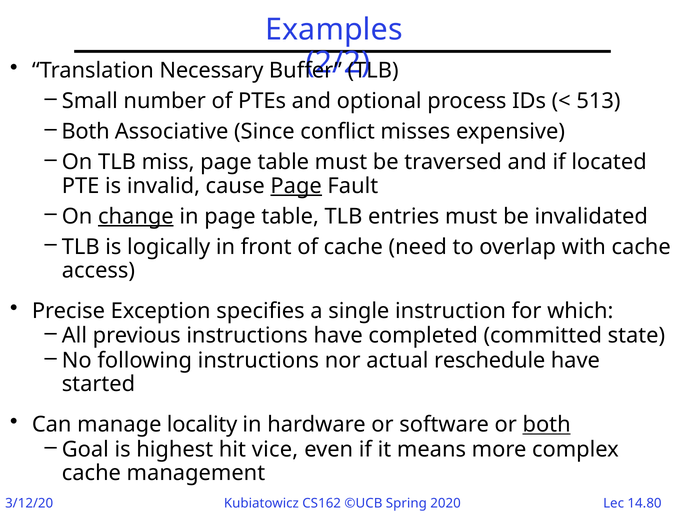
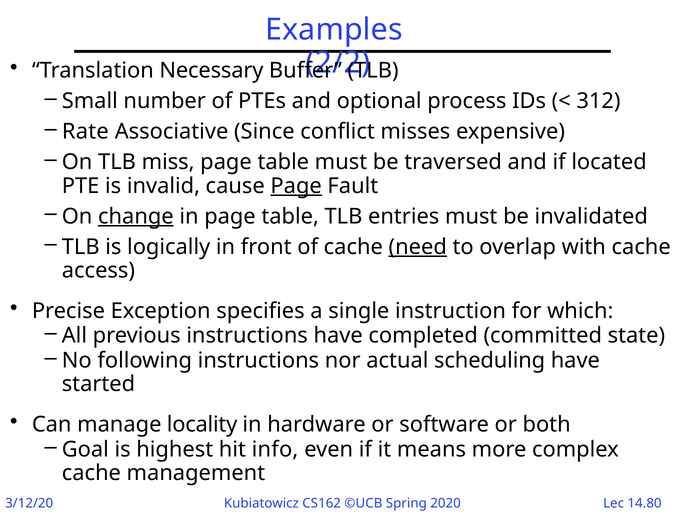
513: 513 -> 312 (598, 101)
Both: Both -> Rate (85, 132)
need underline: none -> present (418, 247)
reschedule: reschedule -> scheduling (490, 360)
both underline: present -> none (547, 424)
vice: vice -> info (275, 449)
